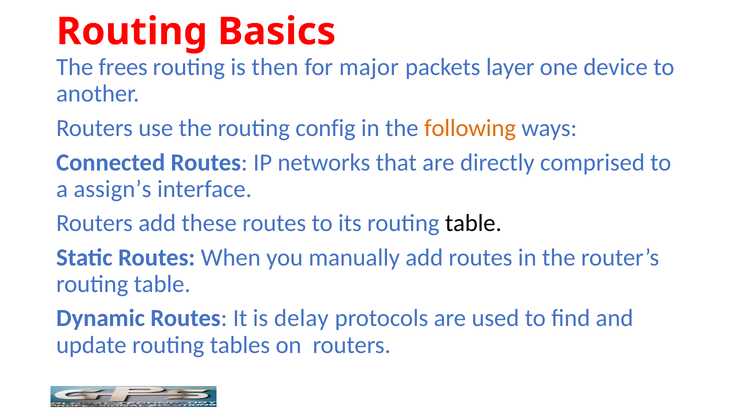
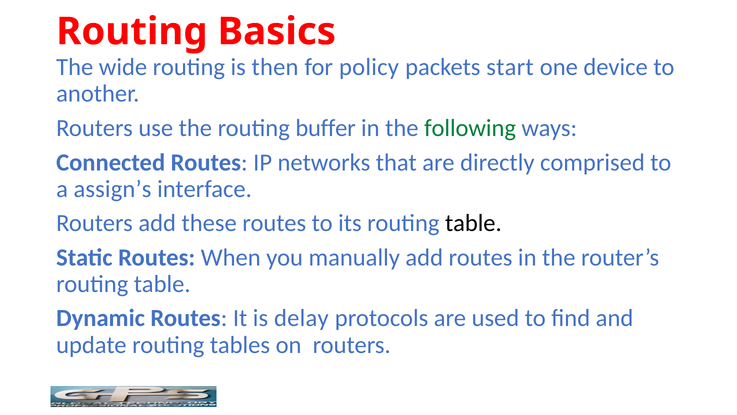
frees: frees -> wide (123, 67)
major: major -> policy (369, 67)
layer: layer -> start (510, 67)
config: config -> buffer (326, 128)
following colour: orange -> green (470, 128)
